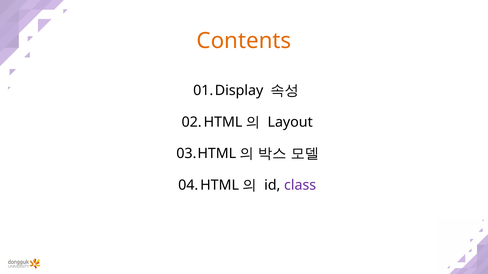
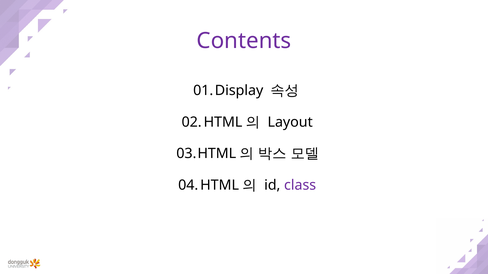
Contents colour: orange -> purple (244, 41)
